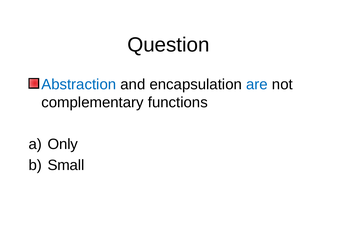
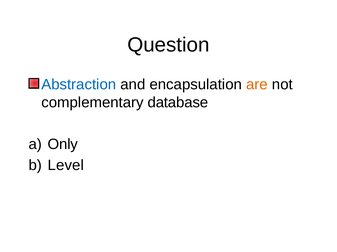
are colour: blue -> orange (257, 85)
functions: functions -> database (178, 103)
Small: Small -> Level (66, 166)
